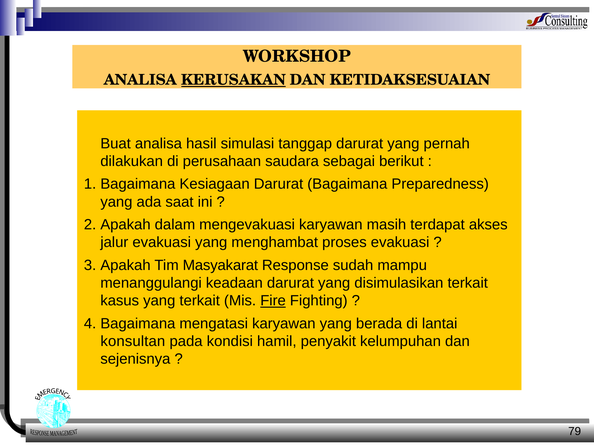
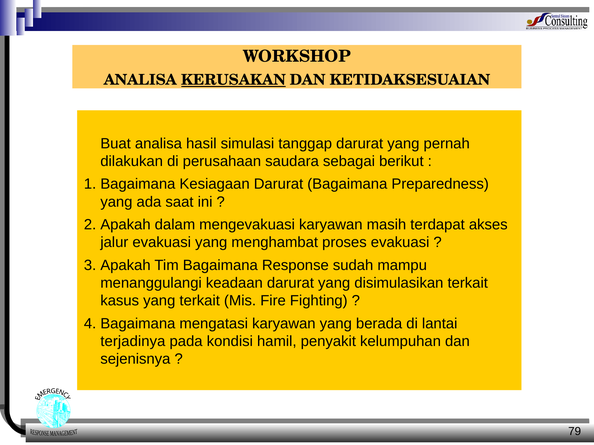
Tim Masyakarat: Masyakarat -> Bagaimana (220, 265)
Fire underline: present -> none (273, 301)
konsultan: konsultan -> terjadinya (133, 342)
